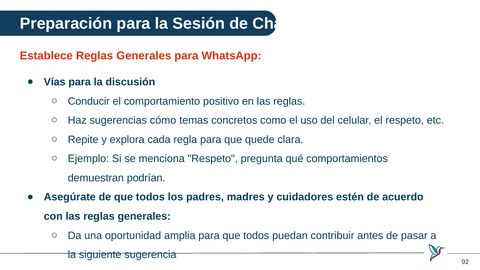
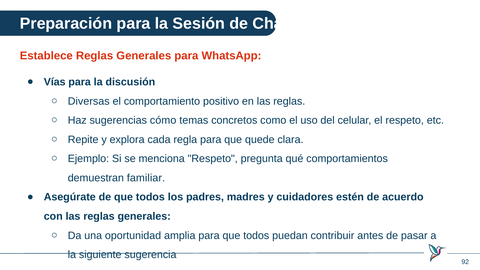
Conducir: Conducir -> Diversas (89, 101)
podrían: podrían -> familiar (146, 178)
